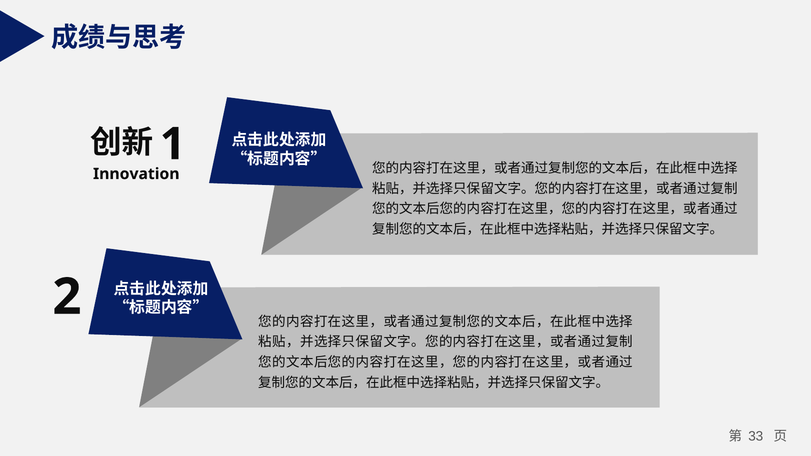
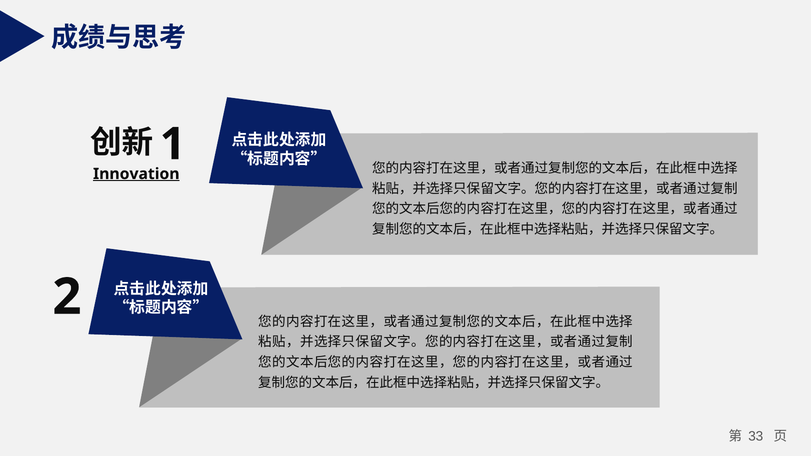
Innovation underline: none -> present (136, 174)
